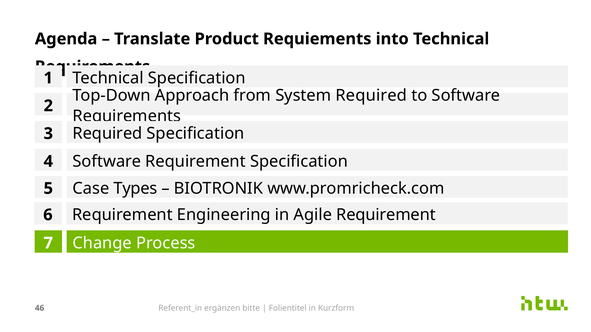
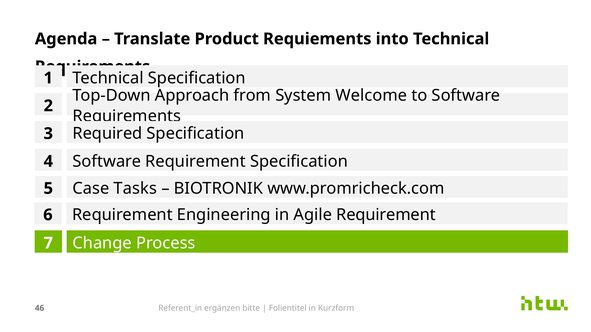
System Required: Required -> Welcome (371, 96)
Types: Types -> Tasks (135, 189)
